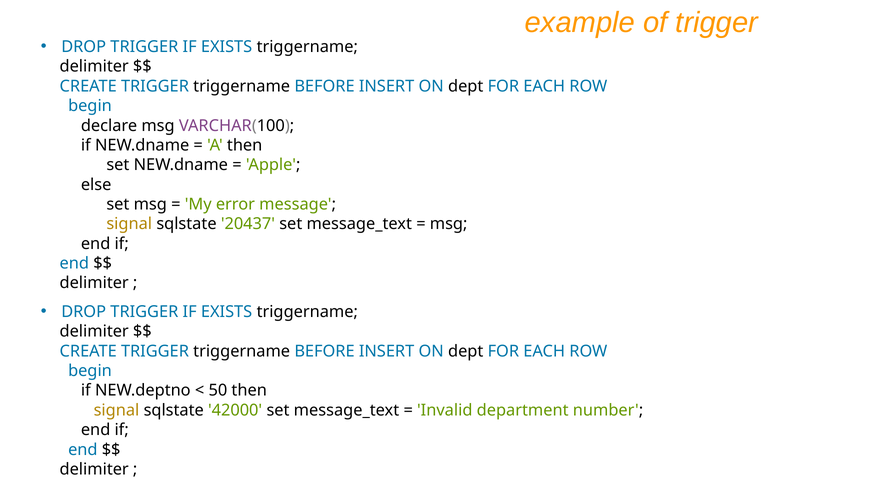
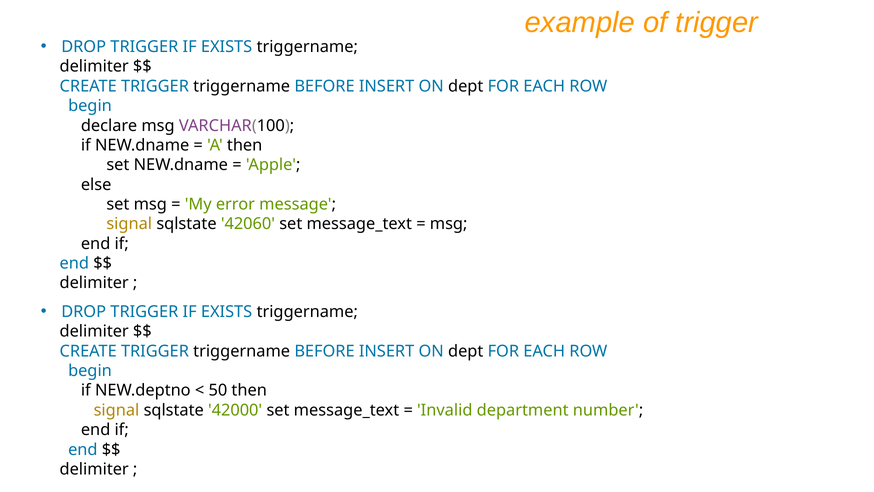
20437: 20437 -> 42060 (248, 224)
